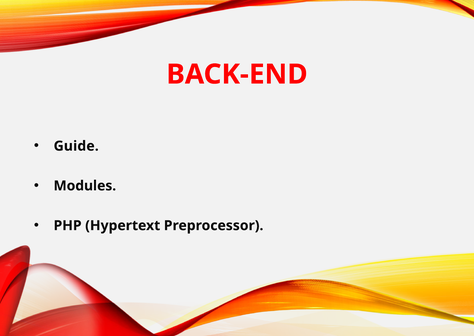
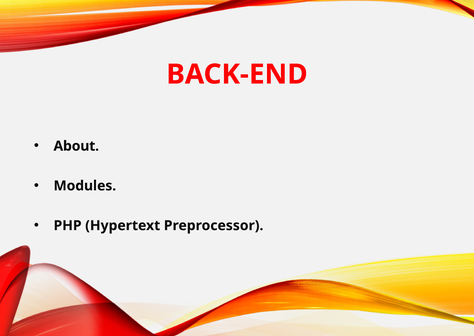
Guide: Guide -> About (76, 146)
